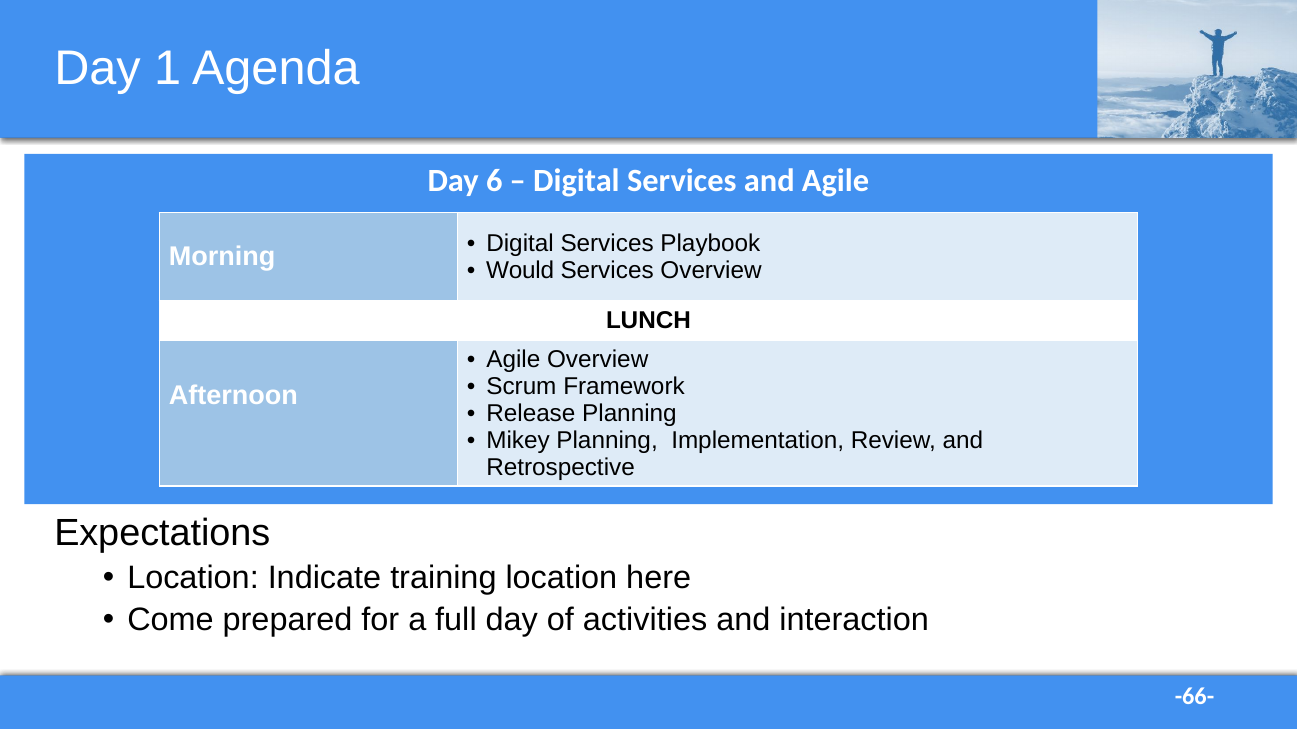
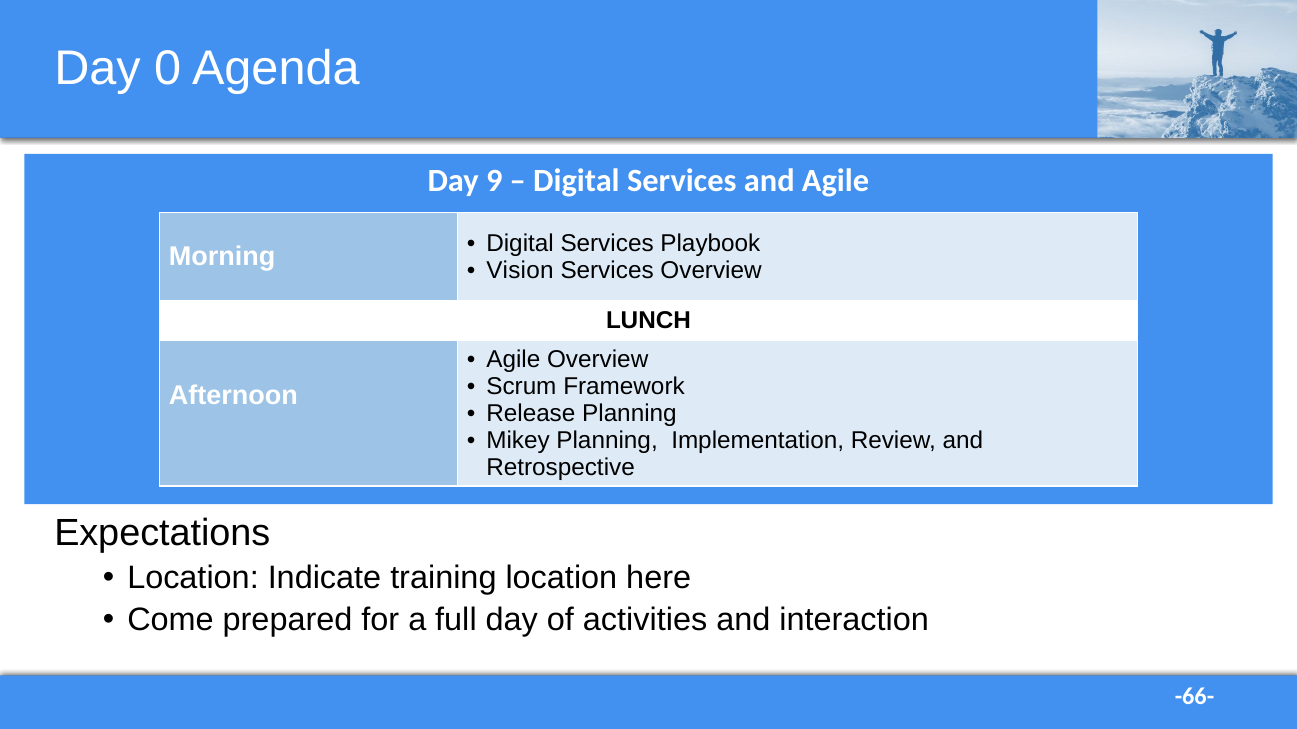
1: 1 -> 0 (168, 68)
6: 6 -> 9 (494, 181)
Would: Would -> Vision (520, 271)
